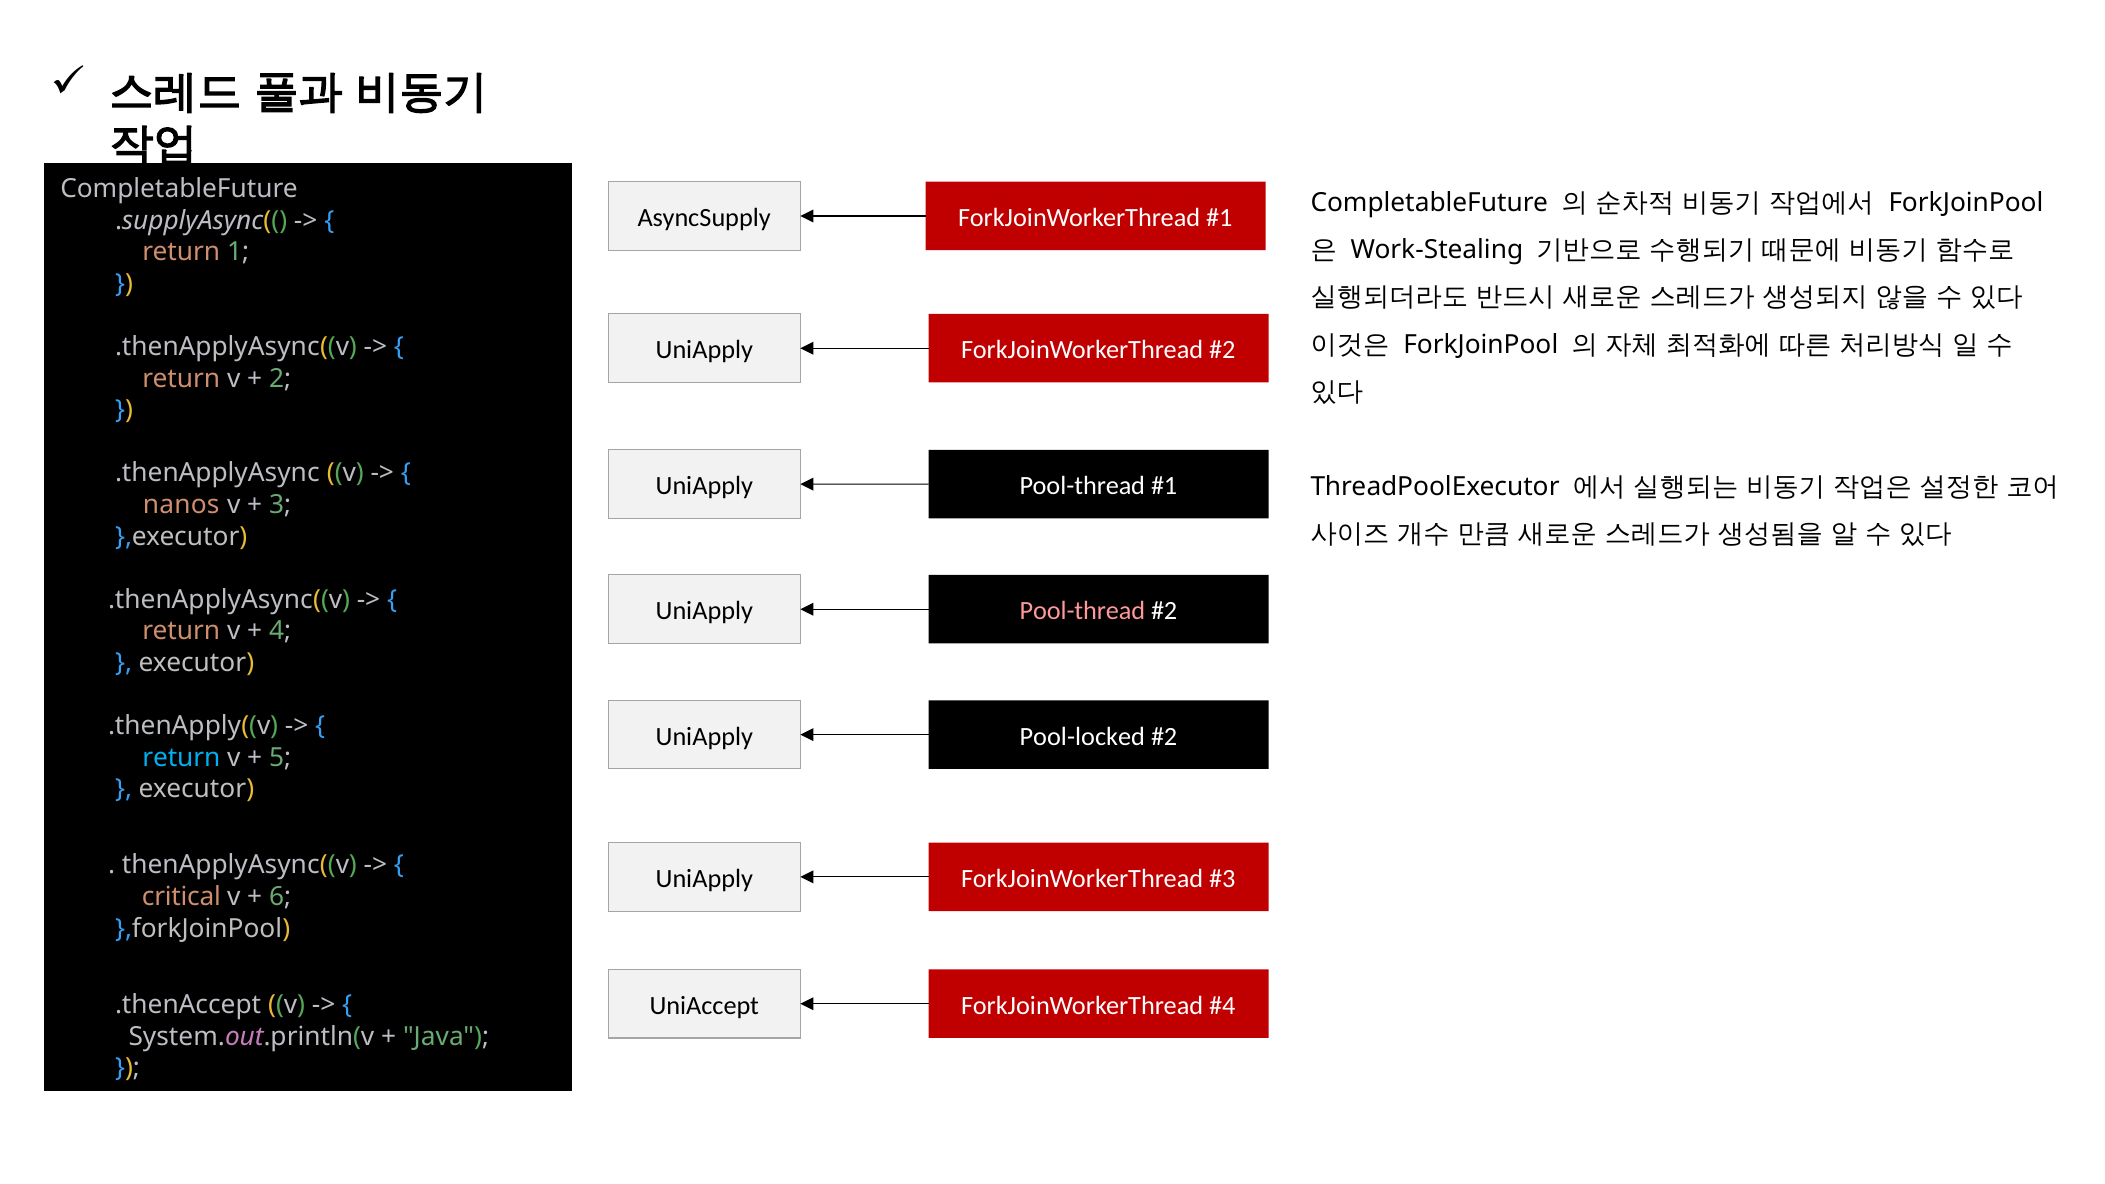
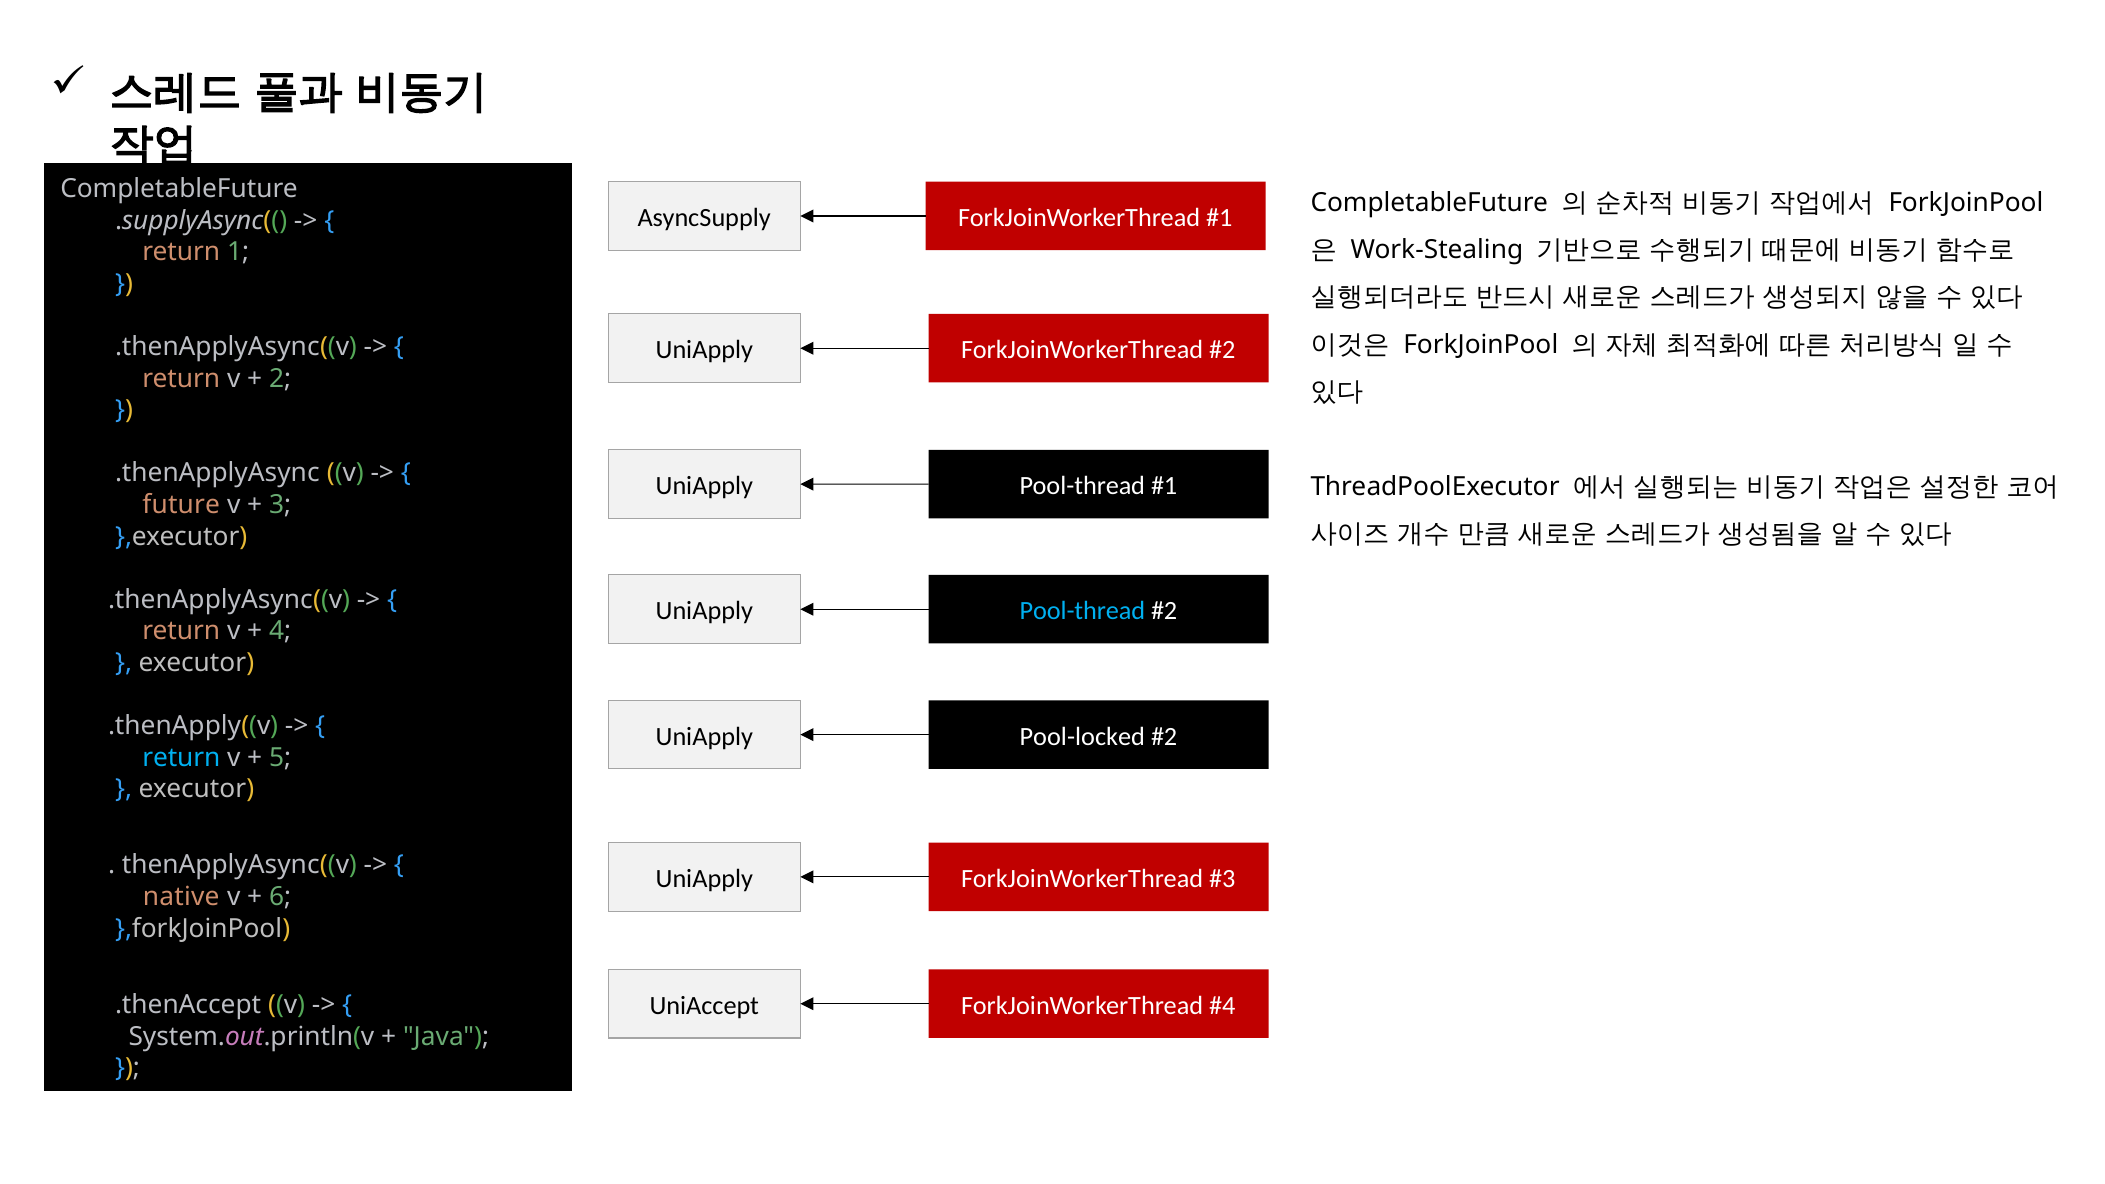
nanos: nanos -> future (181, 505)
Pool-thread colour: pink -> light blue (1082, 611)
critical: critical -> native (181, 897)
